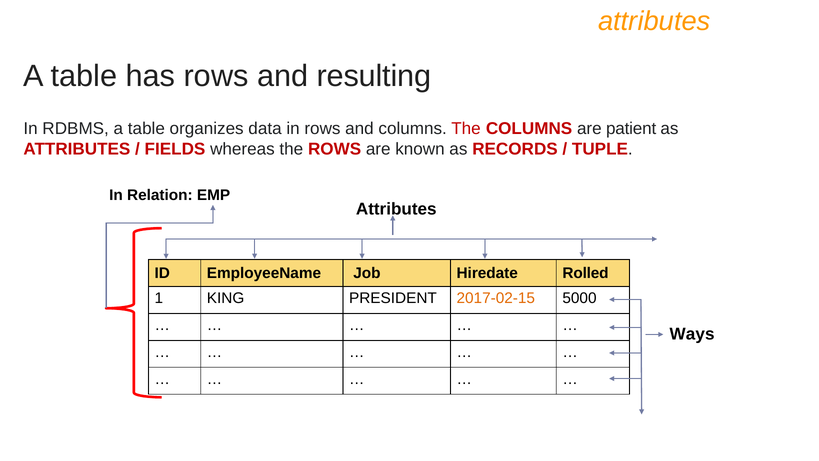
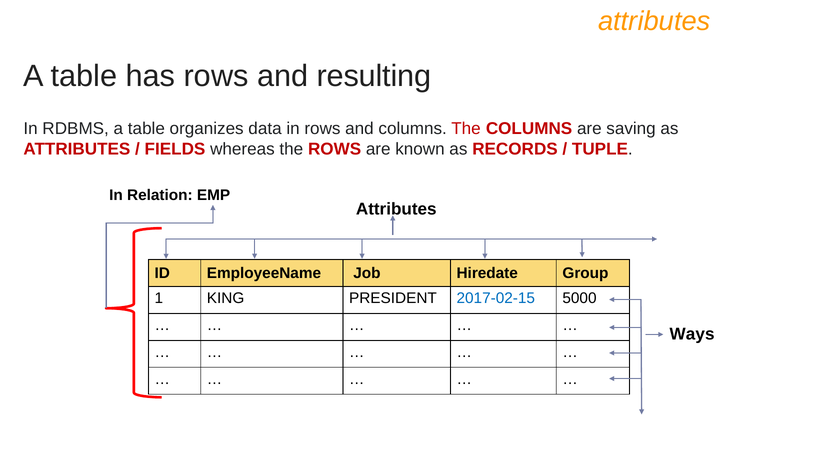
patient: patient -> saving (631, 129)
Rolled: Rolled -> Group (585, 273)
2017-02-15 colour: orange -> blue (496, 298)
